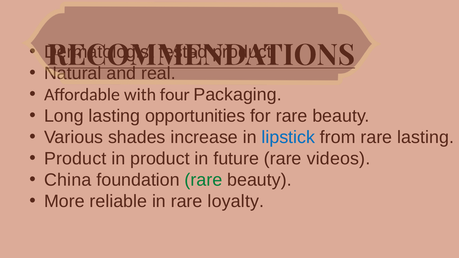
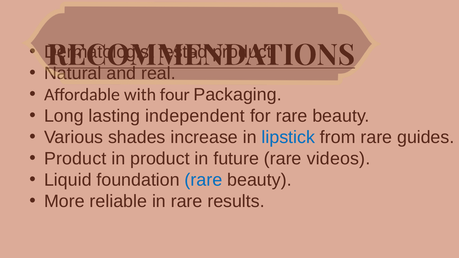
opportunities: opportunities -> independent (195, 116)
rare lasting: lasting -> guides (426, 137)
China: China -> Liquid (68, 180)
rare colour: green -> blue (203, 180)
loyalty: loyalty -> results (236, 202)
